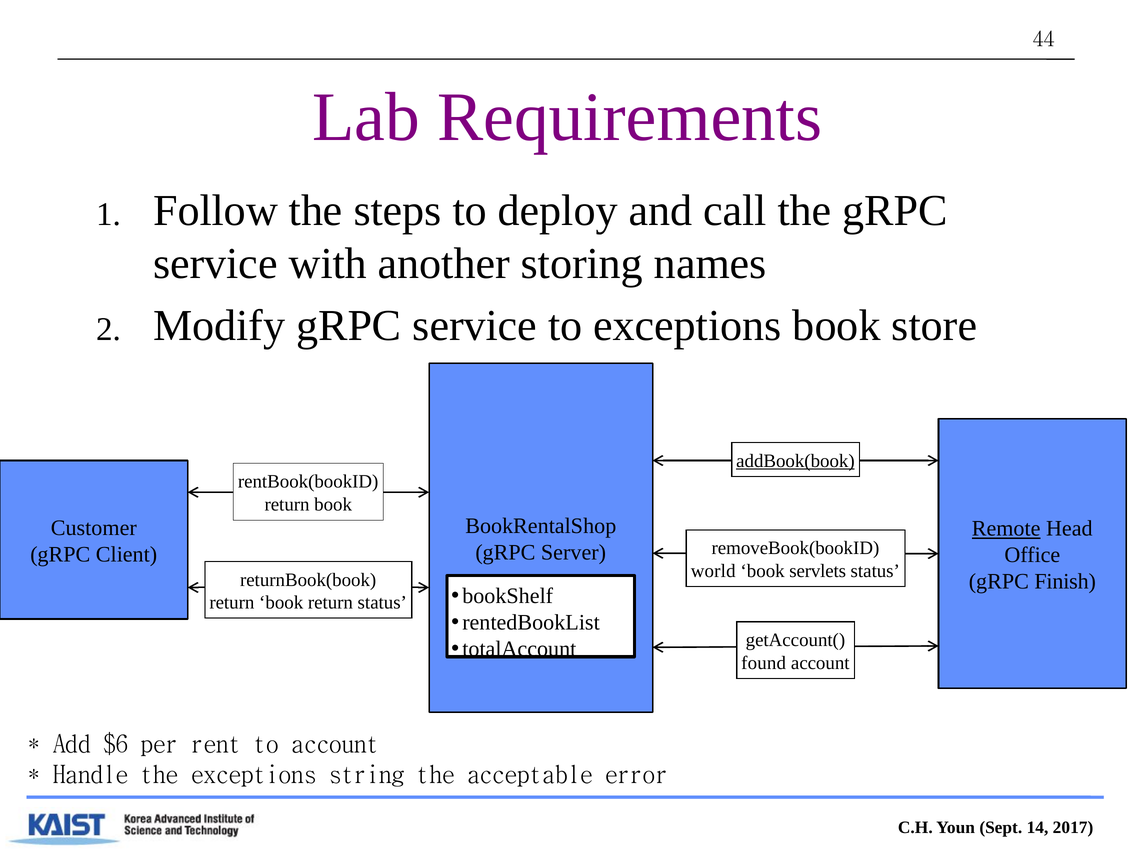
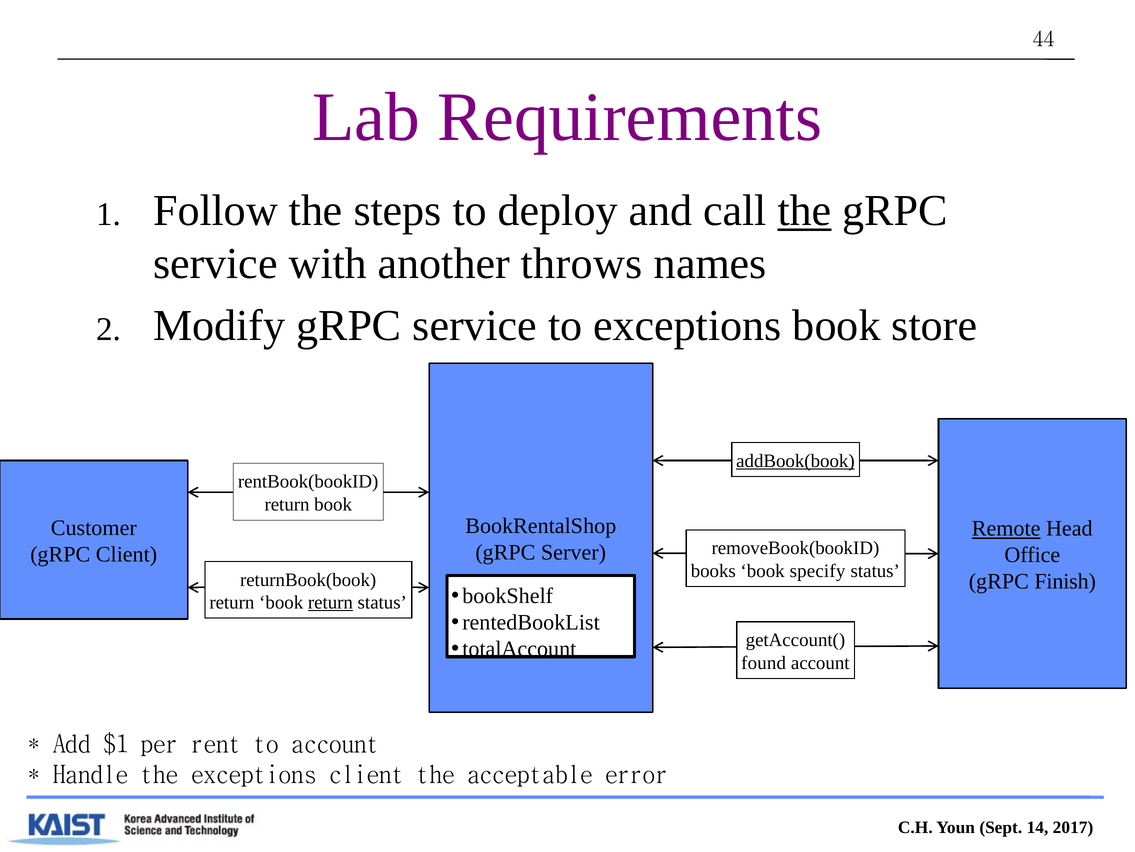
the underline: none -> present (805, 210)
storing: storing -> throws (582, 263)
world: world -> books (713, 570)
servlets: servlets -> specify (818, 570)
return underline: none -> present (330, 602)
$6: $6 -> $1 (116, 744)
exceptions string: string -> client (367, 774)
